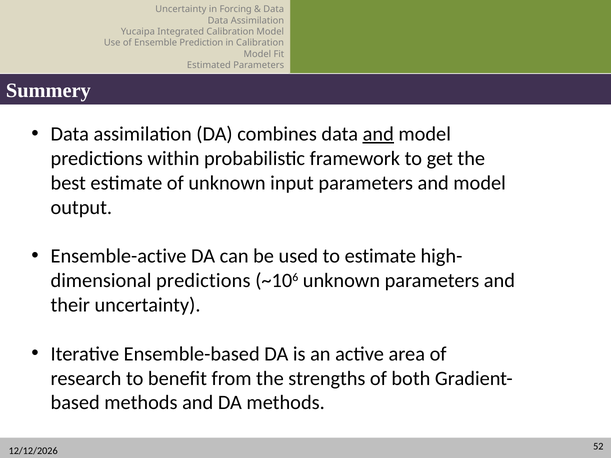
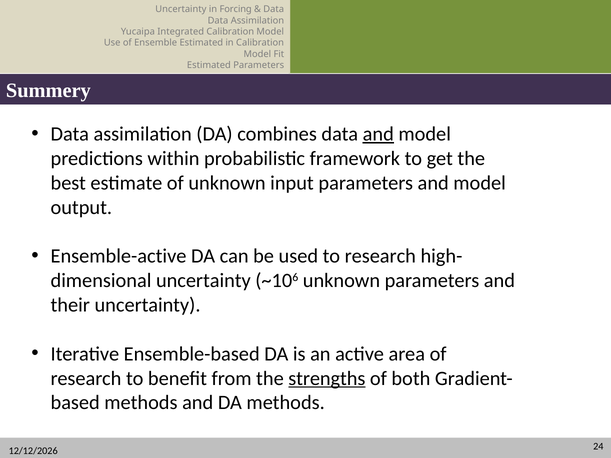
Ensemble Prediction: Prediction -> Estimated (201, 43)
to estimate: estimate -> research (380, 256)
predictions: predictions -> uncertainty (203, 281)
strengths underline: none -> present (327, 378)
52: 52 -> 24 (598, 447)
